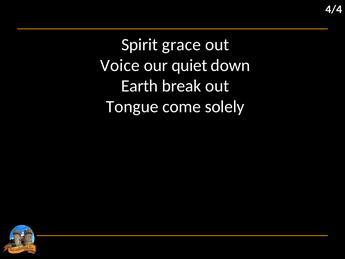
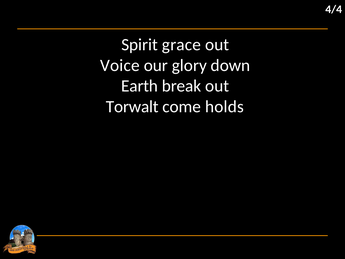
quiet: quiet -> glory (189, 65)
Tongue: Tongue -> Torwalt (132, 107)
solely: solely -> holds (225, 107)
